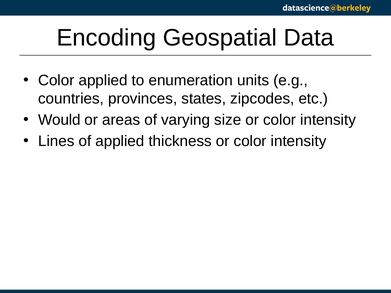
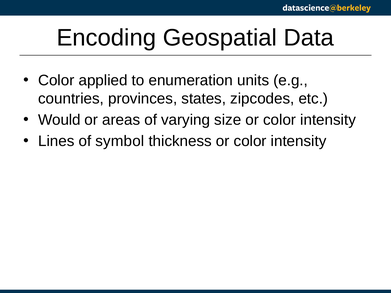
of applied: applied -> symbol (120, 141)
